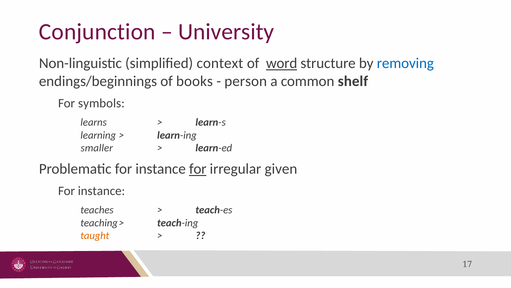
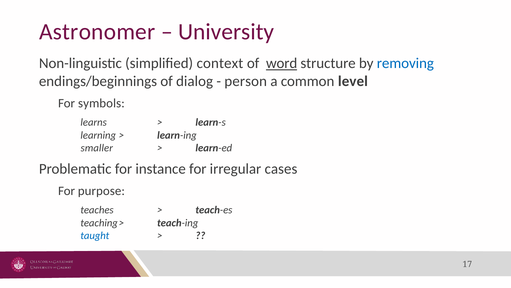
Conjunction: Conjunction -> Astronomer (97, 32)
books: books -> dialog (195, 81)
shelf: shelf -> level (353, 81)
for underline: present -> none (198, 169)
given: given -> cases (281, 169)
instance: instance -> purpose (101, 190)
taught colour: orange -> blue (95, 235)
